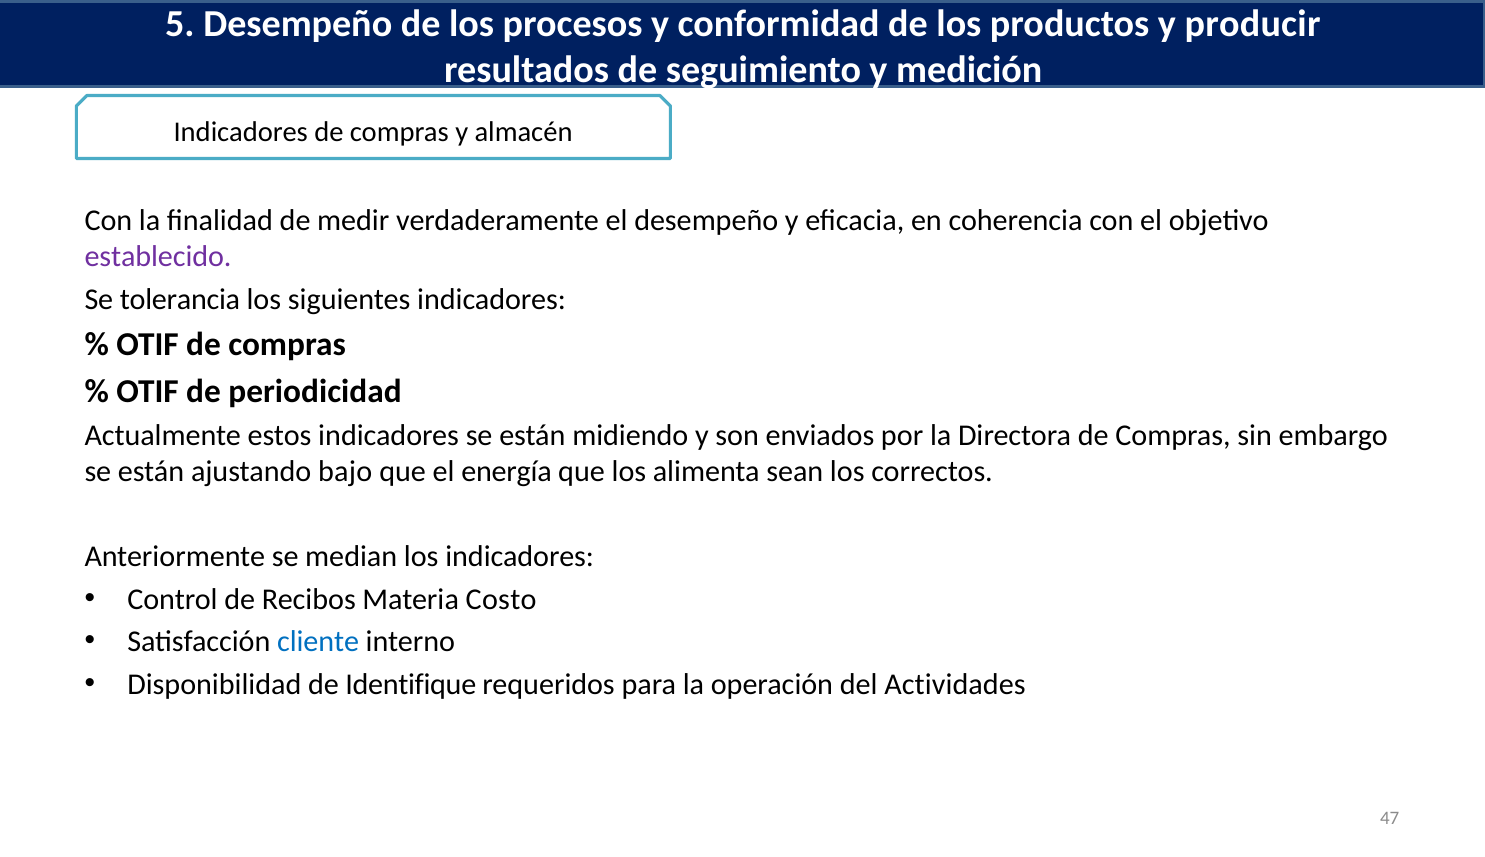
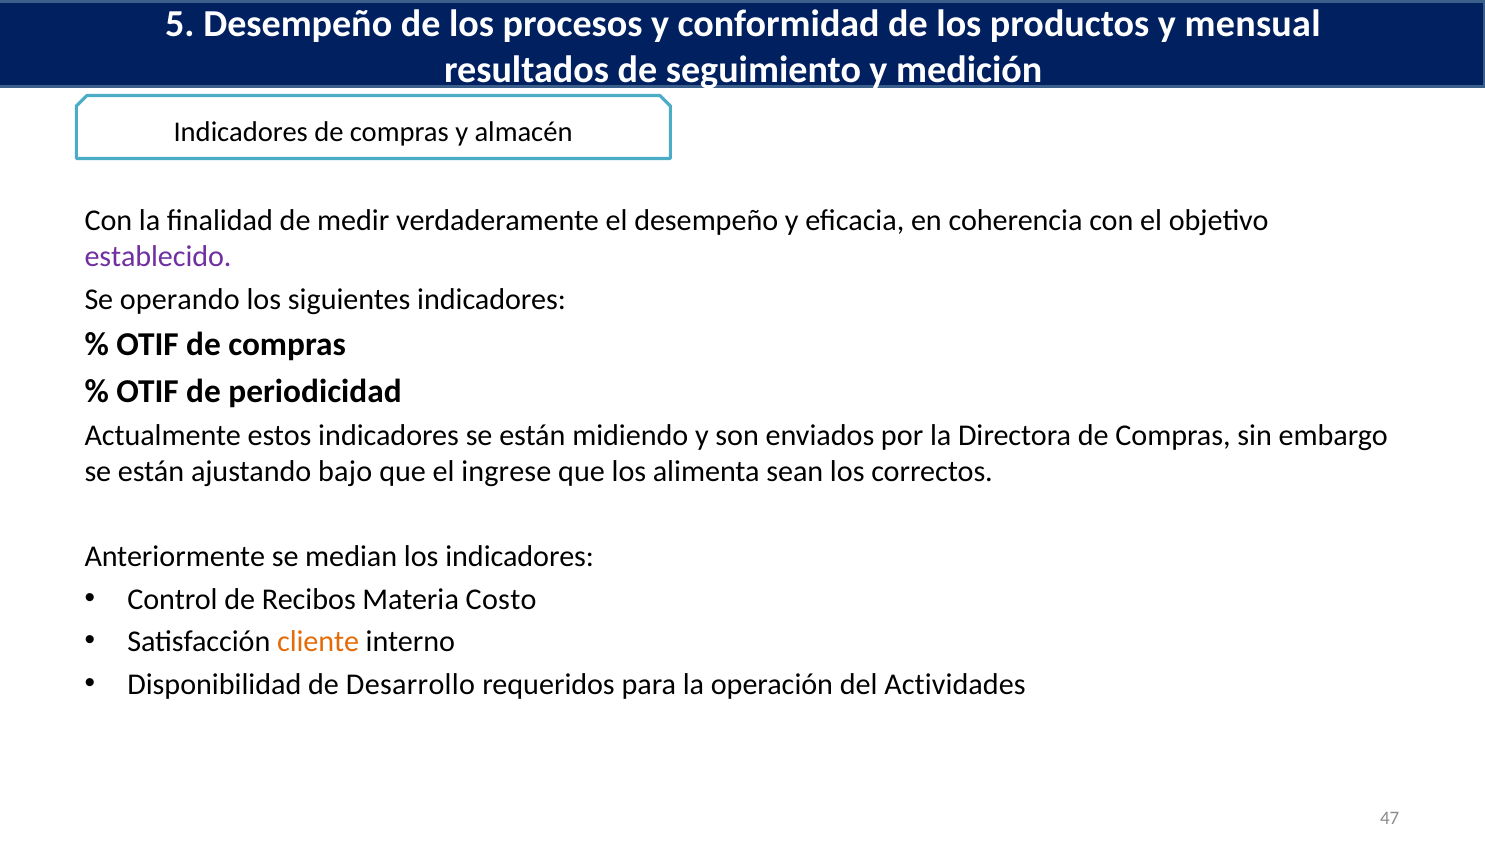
producir: producir -> mensual (1253, 24)
tolerancia: tolerancia -> operando (180, 299)
energía: energía -> ingrese (506, 472)
cliente colour: blue -> orange (318, 642)
Identifique: Identifique -> Desarrollo (410, 684)
